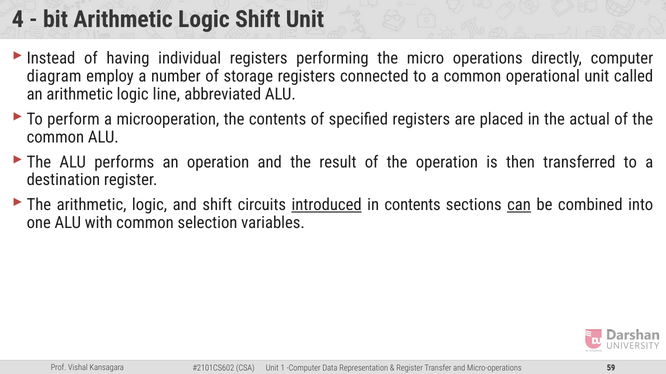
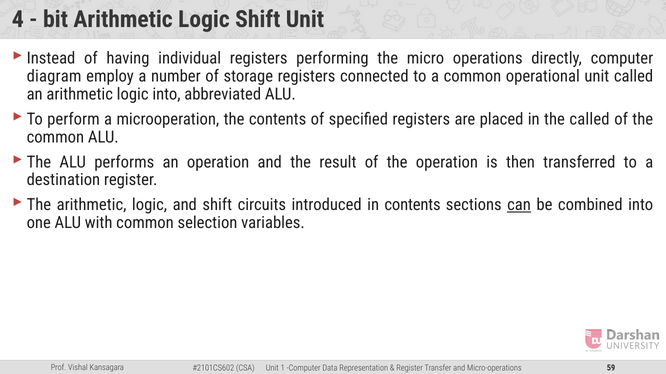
logic line: line -> into (166, 95)
the actual: actual -> called (590, 119)
introduced underline: present -> none (327, 205)
